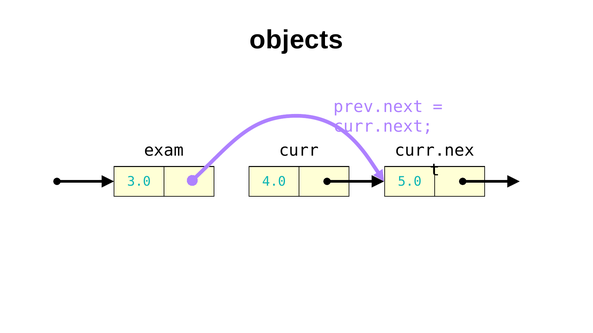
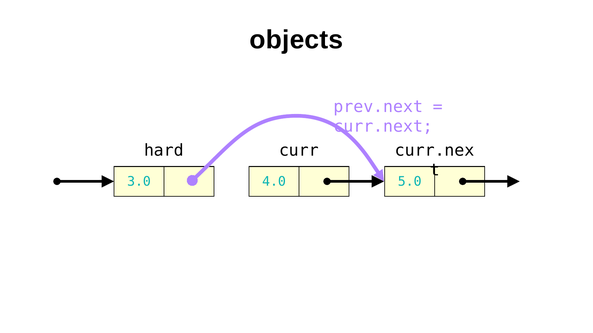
exam: exam -> hard (164, 151)
